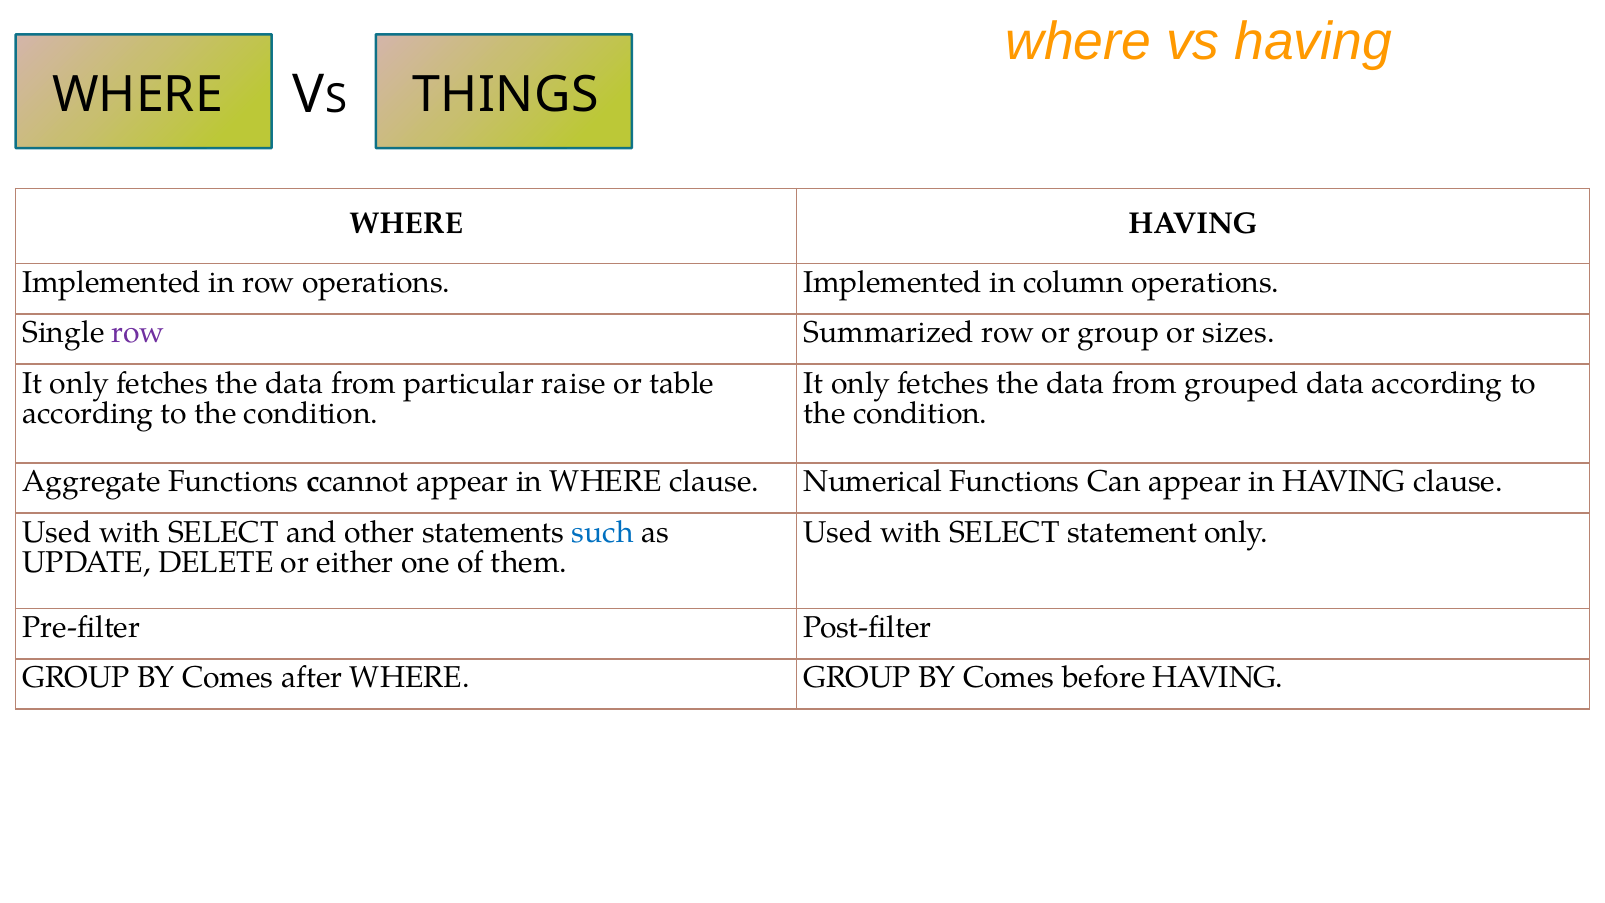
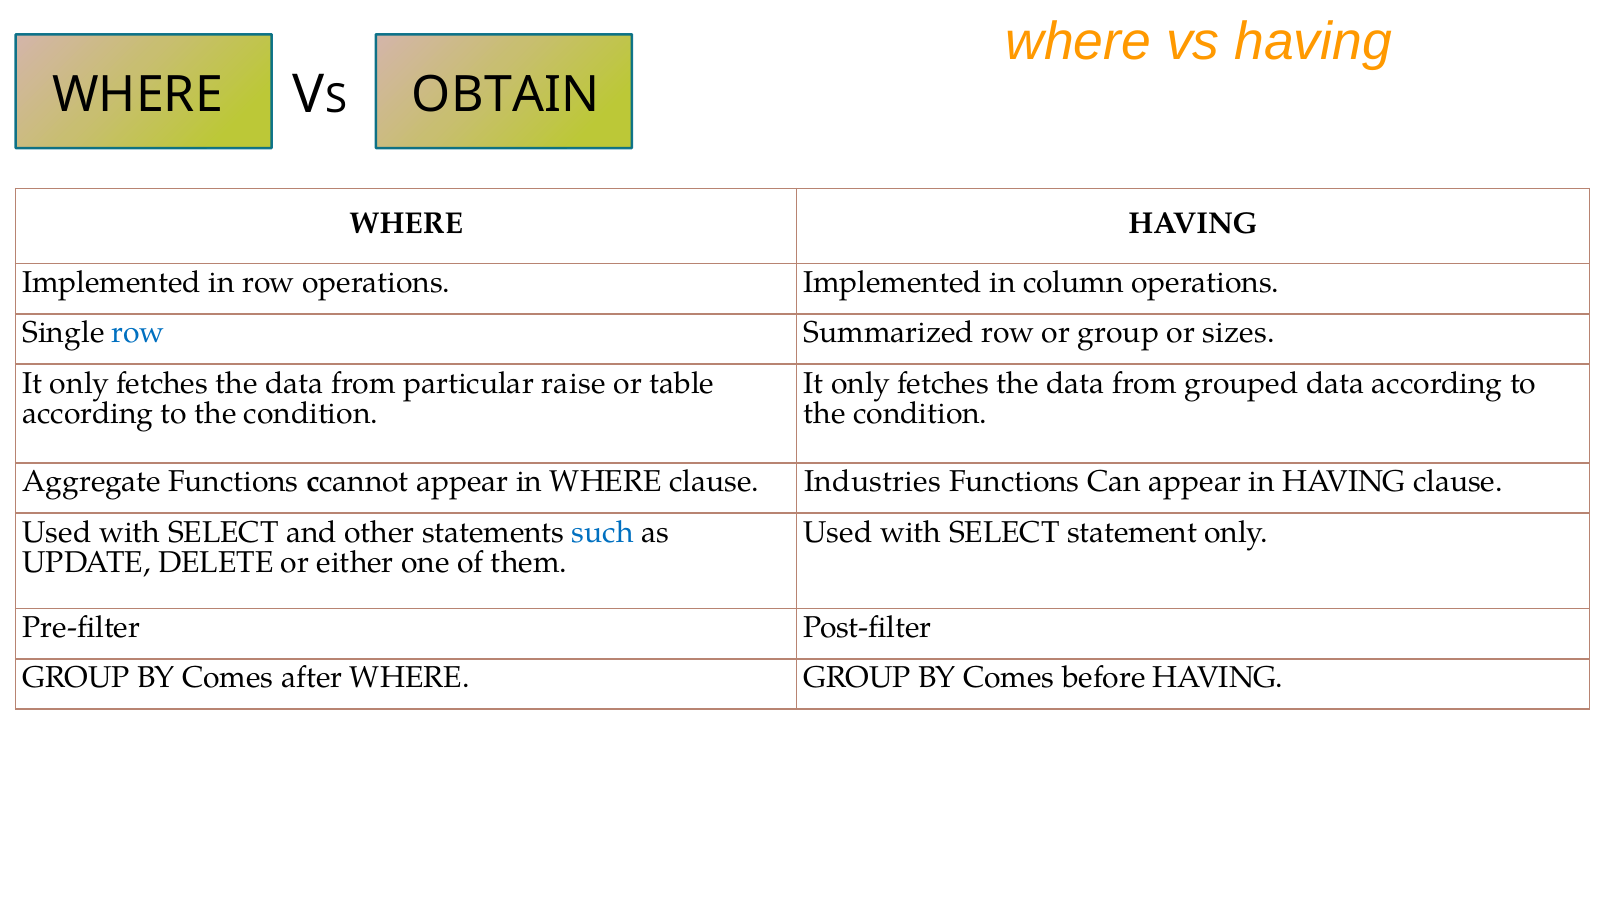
THINGS: THINGS -> OBTAIN (506, 95)
row colour: purple -> blue (138, 333)
Numerical: Numerical -> Industries (873, 482)
